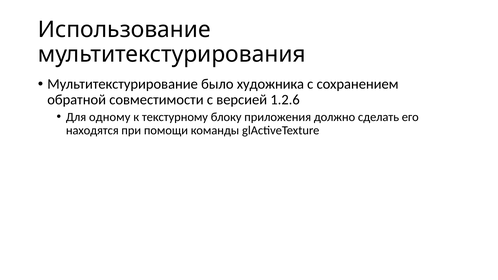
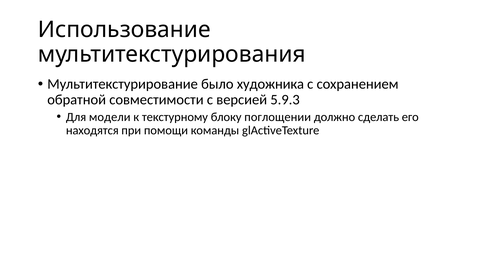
1.2.6: 1.2.6 -> 5.9.3 (285, 100)
одному: одному -> модели (110, 117)
приложения: приложения -> поглощении (278, 117)
